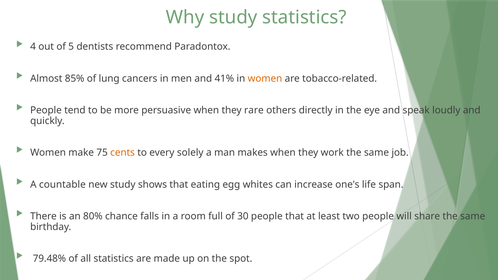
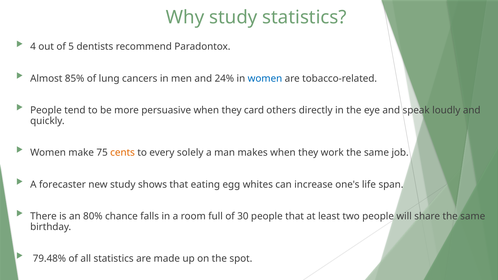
41%: 41% -> 24% (224, 79)
women colour: orange -> blue (265, 79)
rare: rare -> card (254, 110)
countable: countable -> forecaster (62, 185)
